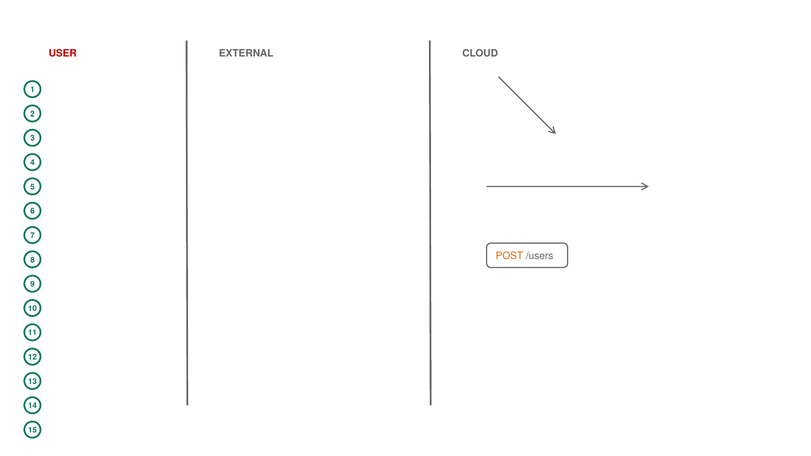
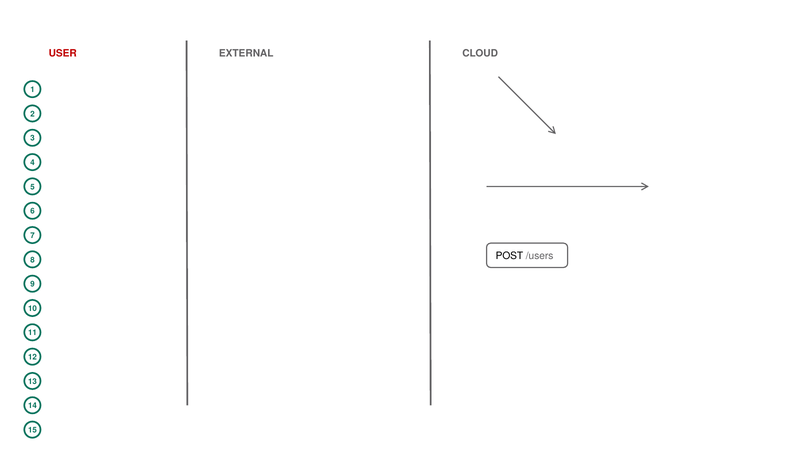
POST colour: orange -> black (509, 256)
